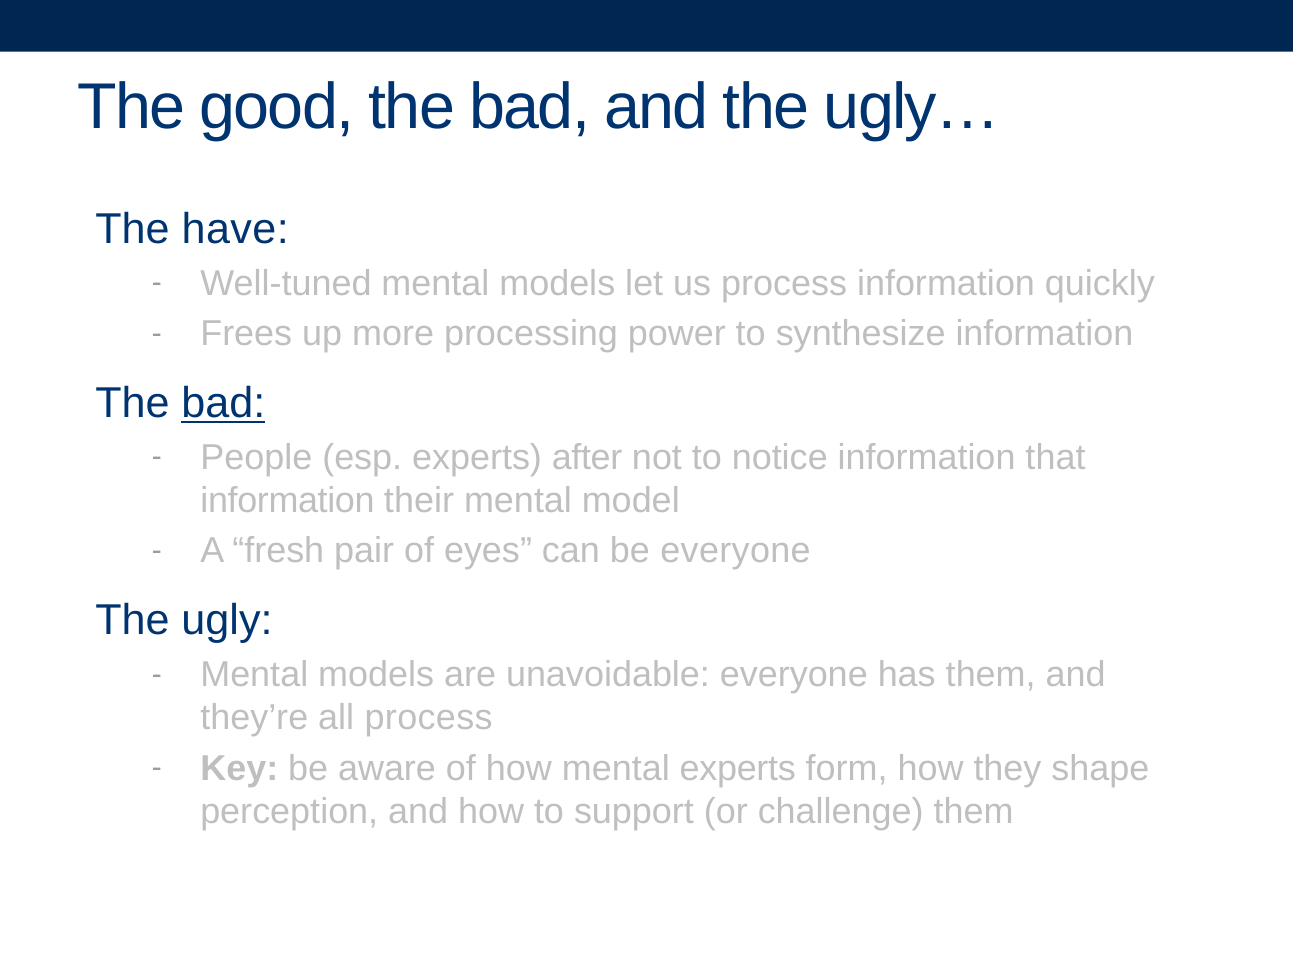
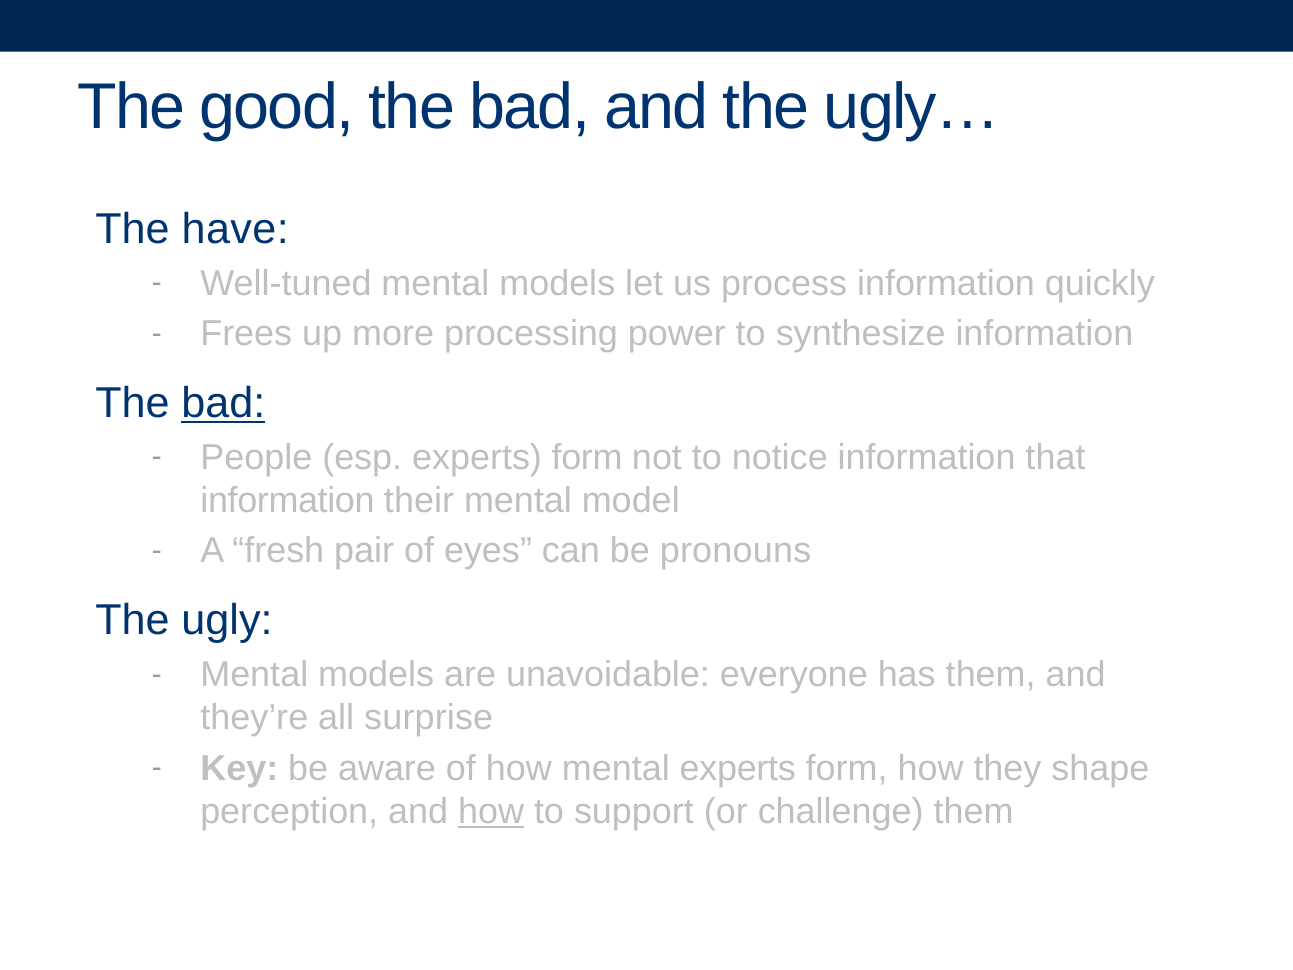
esp experts after: after -> form (587, 457)
be everyone: everyone -> pronouns (736, 551)
all process: process -> surprise (429, 718)
how underline: none -> present (491, 811)
